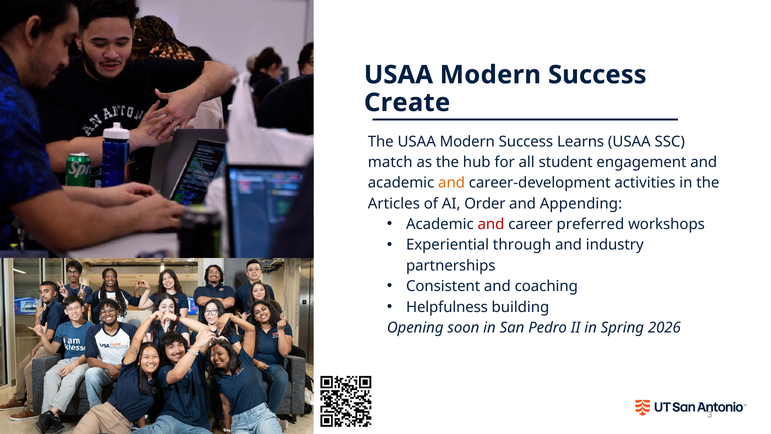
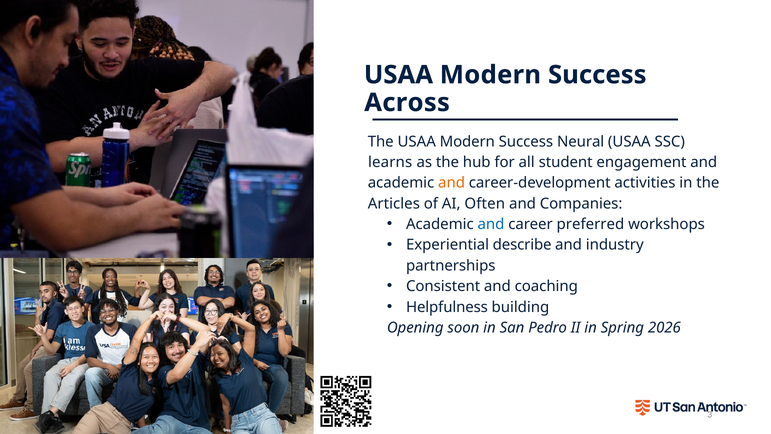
Create: Create -> Across (407, 103)
Learns: Learns -> Neural (581, 141)
match: match -> learns (390, 162)
Order: Order -> Often (485, 203)
Appending: Appending -> Companies (581, 203)
and colour: red -> blue (491, 224)
through: through -> describe (522, 245)
